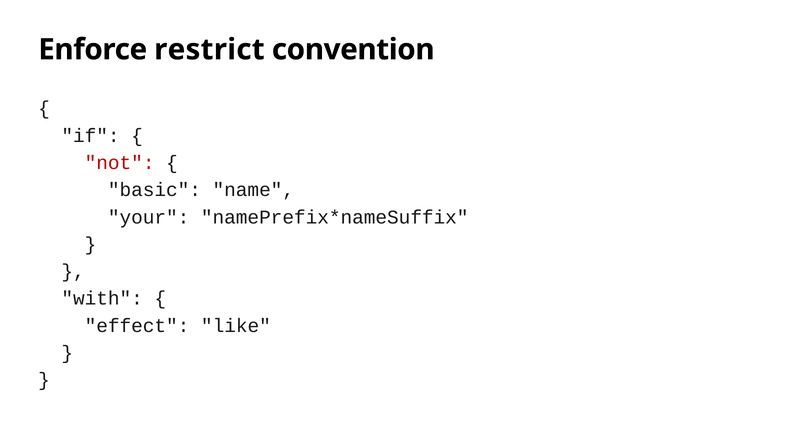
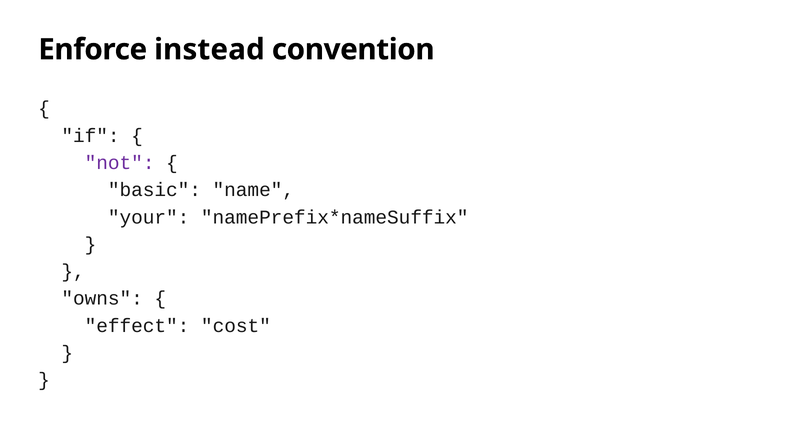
restrict: restrict -> instead (209, 50)
not colour: red -> purple (120, 163)
with: with -> owns (102, 298)
like: like -> cost (236, 326)
